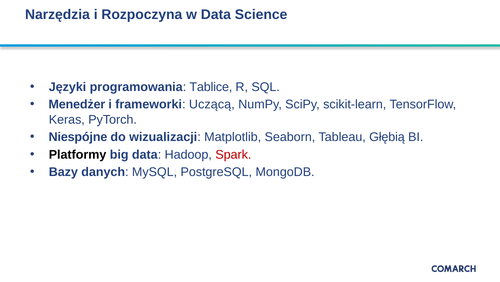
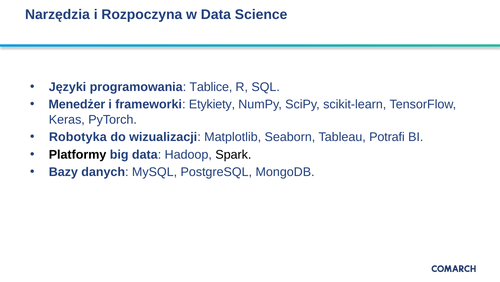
Uczącą: Uczącą -> Etykiety (212, 104)
Niespójne: Niespójne -> Robotyka (78, 137)
Głębią: Głębią -> Potrafi (387, 137)
Spark colour: red -> black (233, 154)
